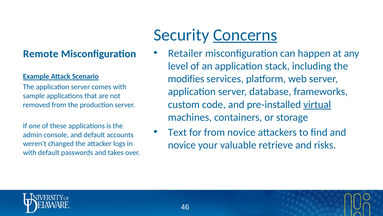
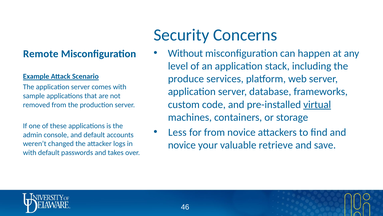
Concerns underline: present -> none (245, 35)
Retailer: Retailer -> Without (185, 53)
modifies: modifies -> produce (186, 79)
Text: Text -> Less (177, 132)
risks: risks -> save (325, 145)
